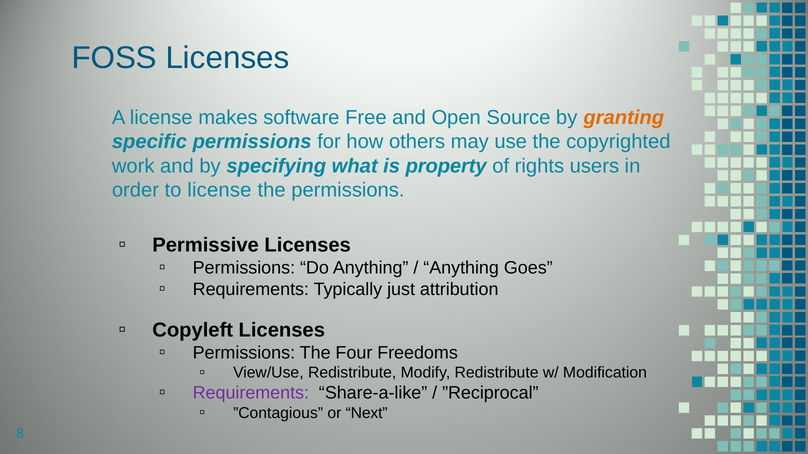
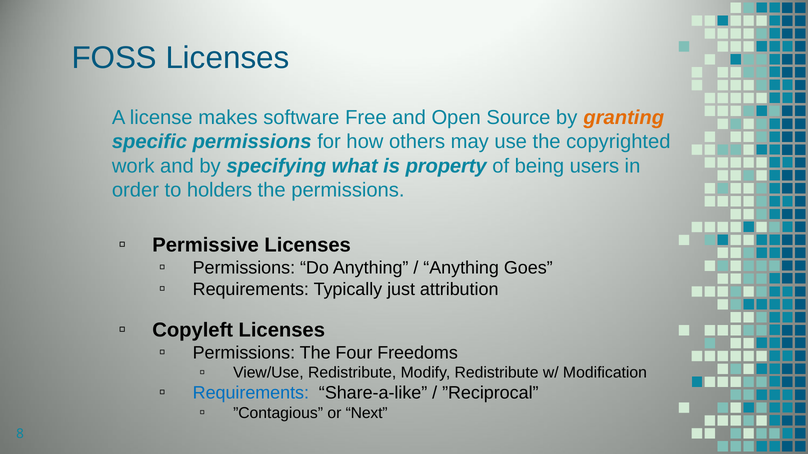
rights: rights -> being (539, 166)
to license: license -> holders (220, 190)
Requirements colour: purple -> blue (251, 394)
